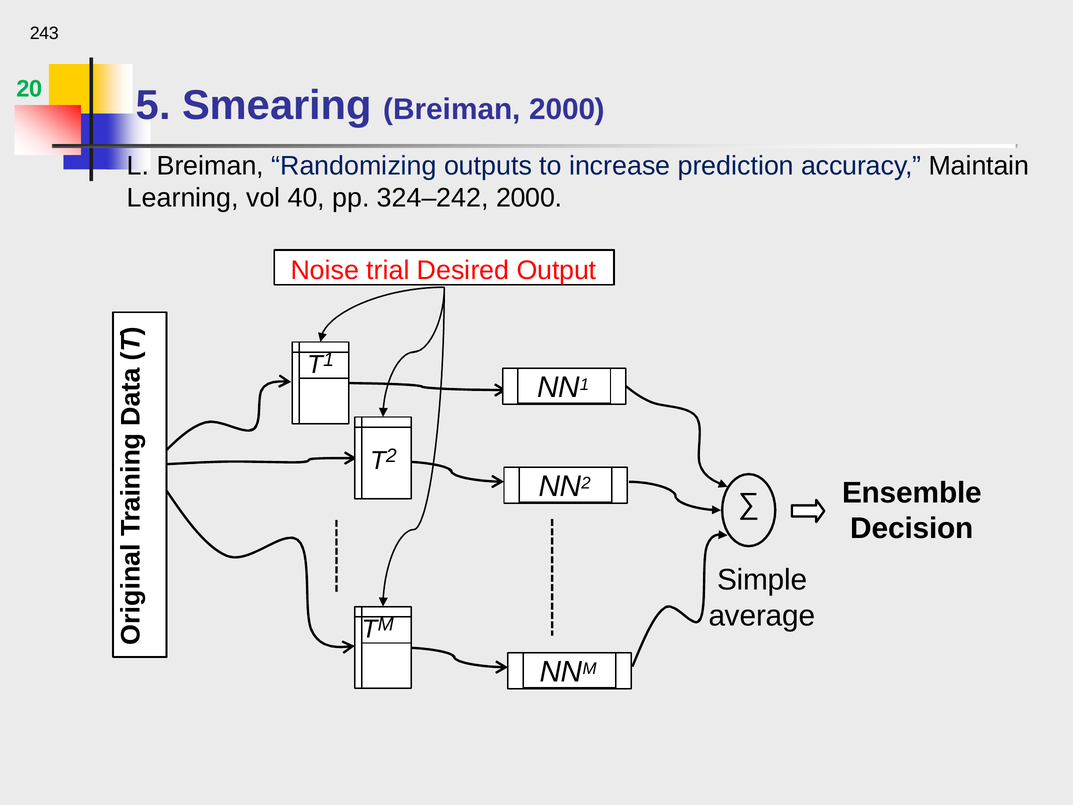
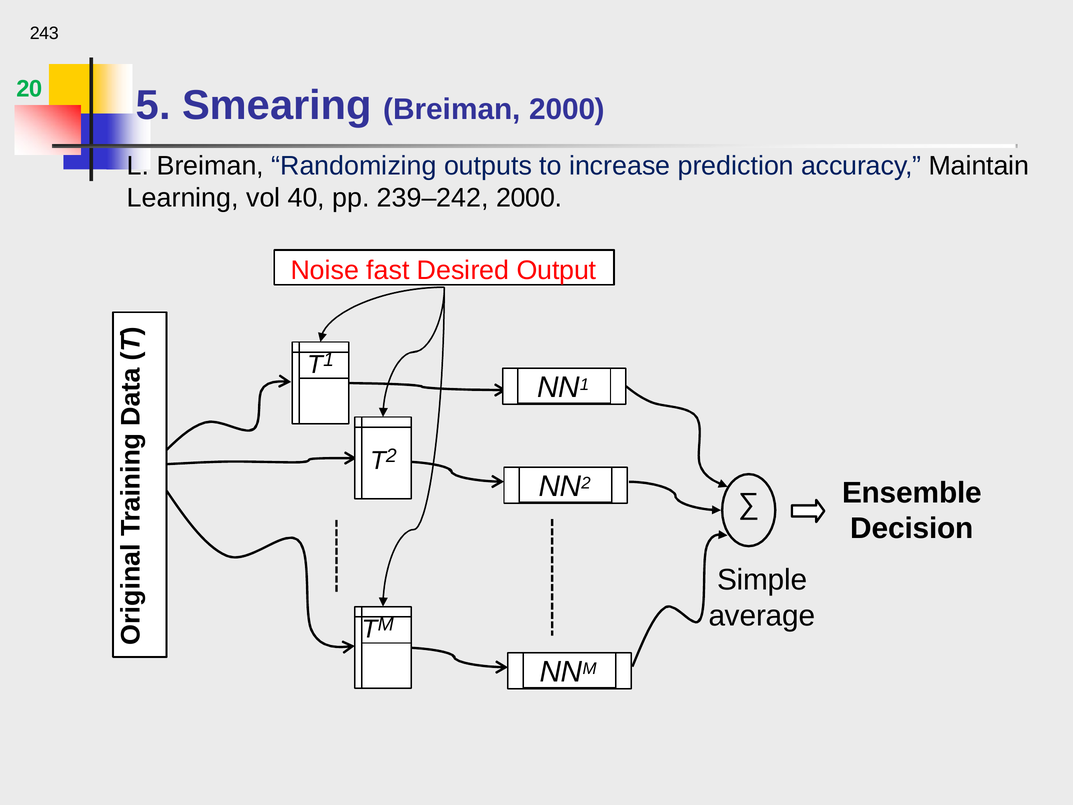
324–242: 324–242 -> 239–242 (433, 198)
trial: trial -> fast (388, 270)
